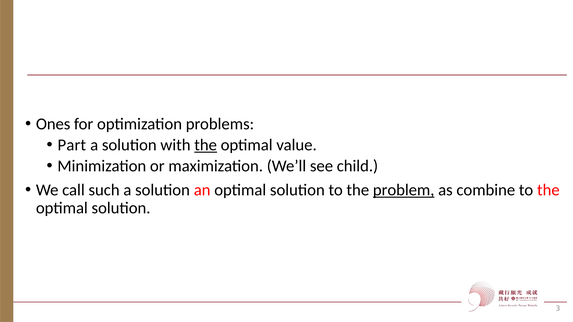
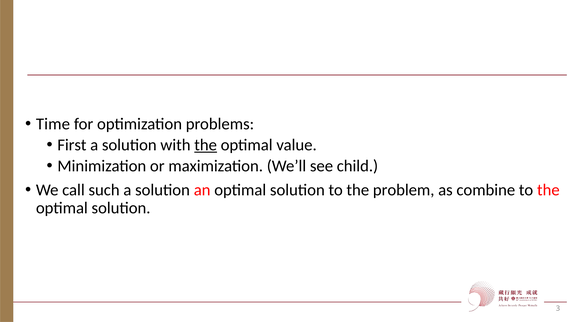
Ones: Ones -> Time (53, 124)
Part: Part -> First (72, 145)
problem underline: present -> none (404, 190)
